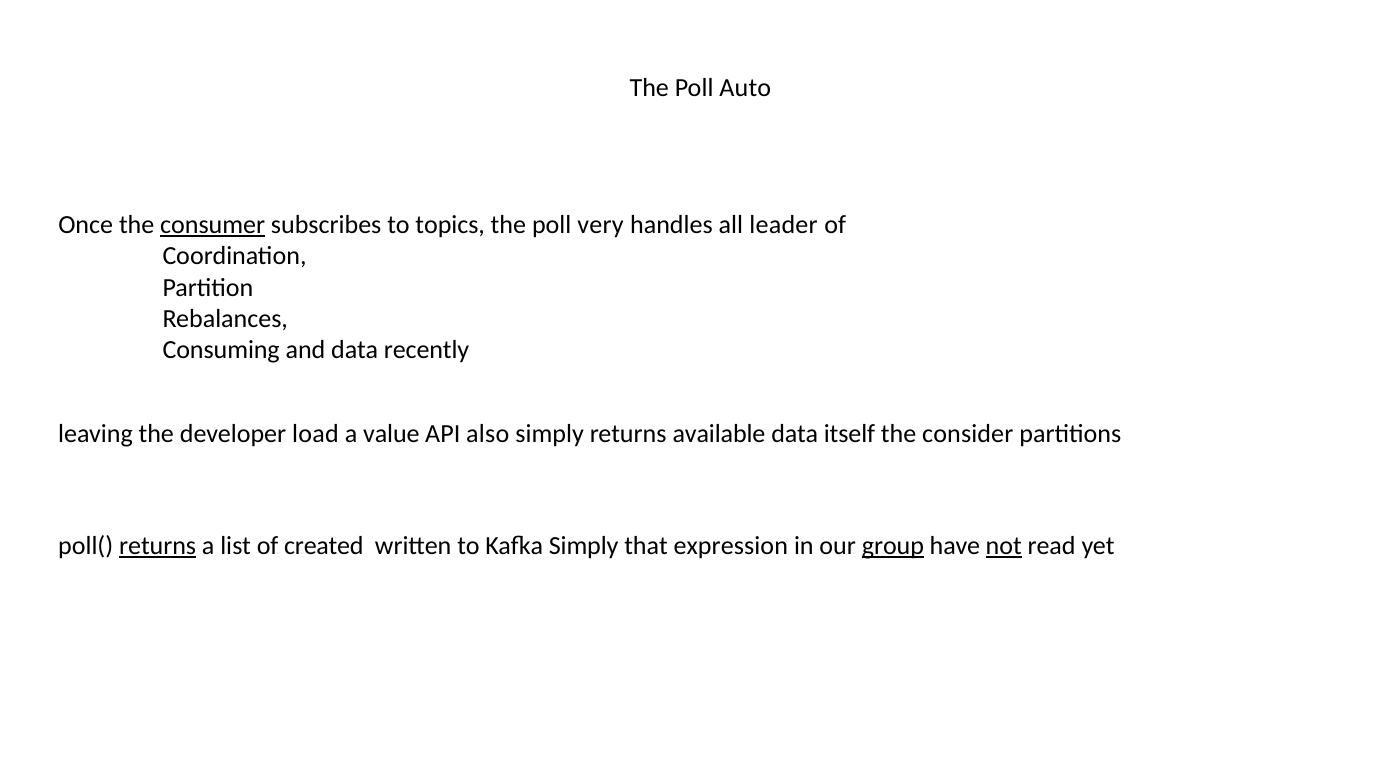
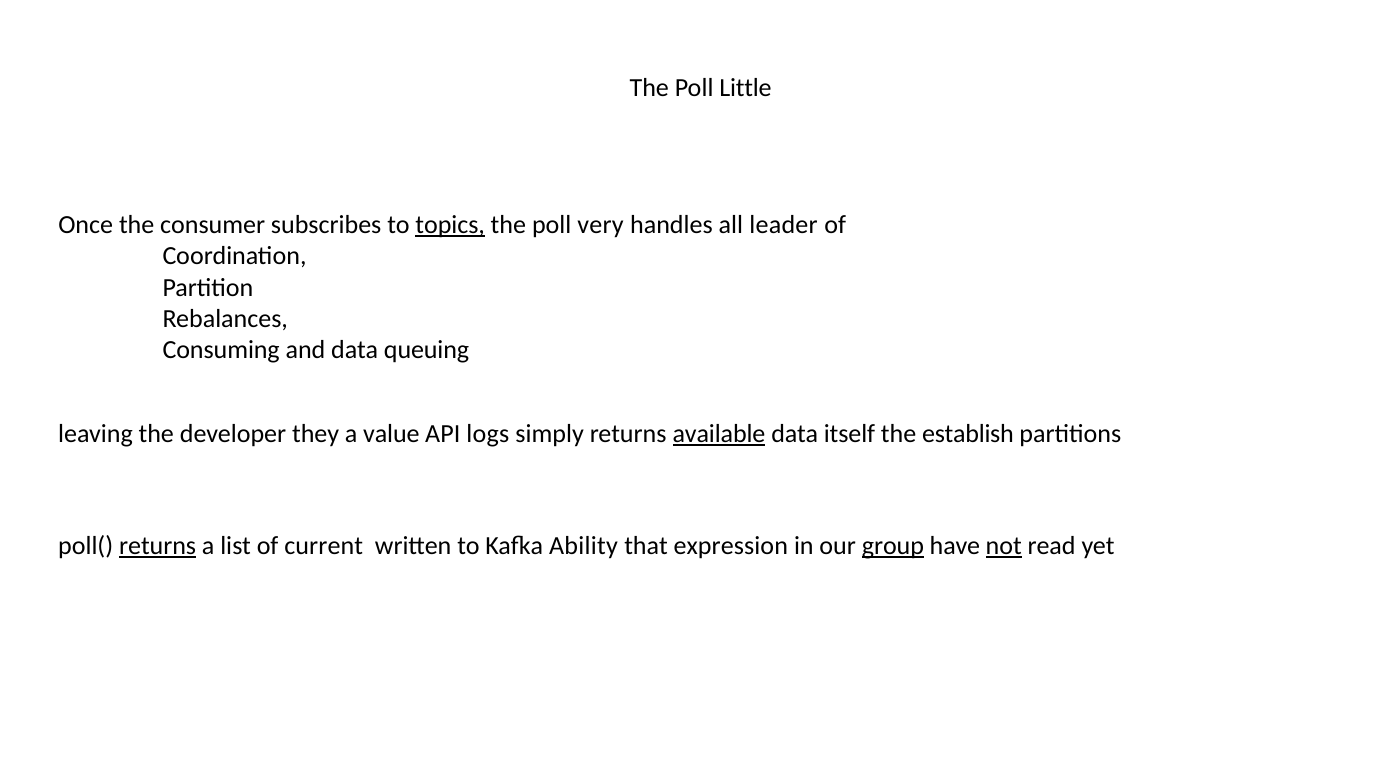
Auto: Auto -> Little (745, 88)
consumer underline: present -> none (213, 225)
topics underline: none -> present (450, 225)
recently: recently -> queuing (427, 350)
load: load -> they (316, 434)
also: also -> logs (488, 434)
available underline: none -> present (719, 434)
consider: consider -> establish (968, 434)
created: created -> current (324, 546)
Kafka Simply: Simply -> Ability (583, 546)
